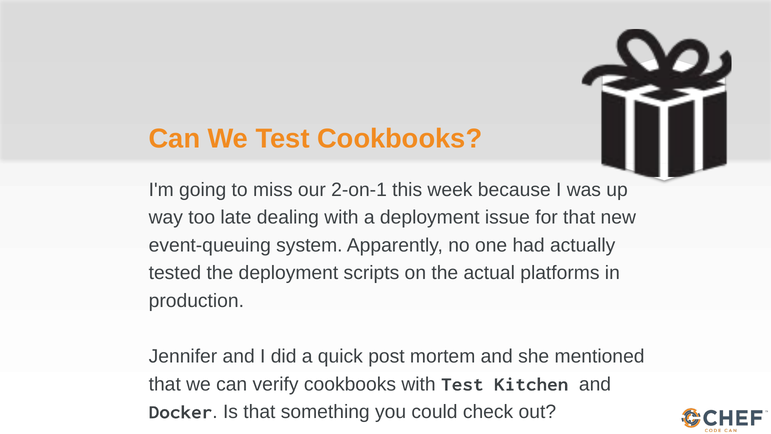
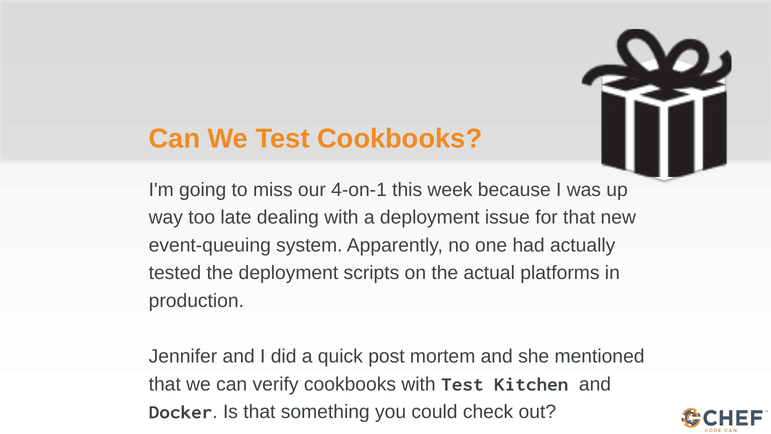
2-on-1: 2-on-1 -> 4-on-1 (359, 190)
